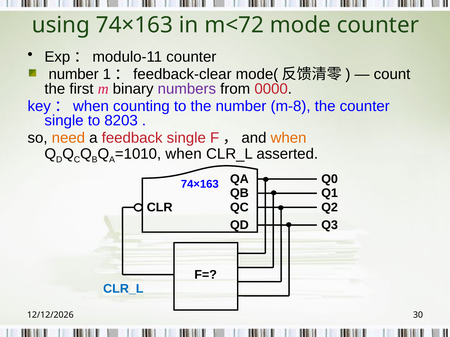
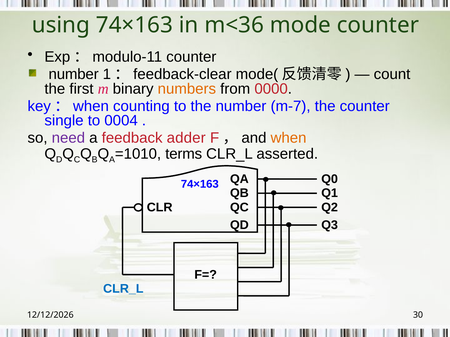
m<72: m<72 -> m<36 (234, 25)
numbers colour: purple -> orange (187, 89)
m-8: m-8 -> m-7 (291, 106)
8203: 8203 -> 0004 (121, 121)
need colour: orange -> purple (68, 138)
feedback single: single -> adder (186, 138)
when: when -> terms (184, 154)
